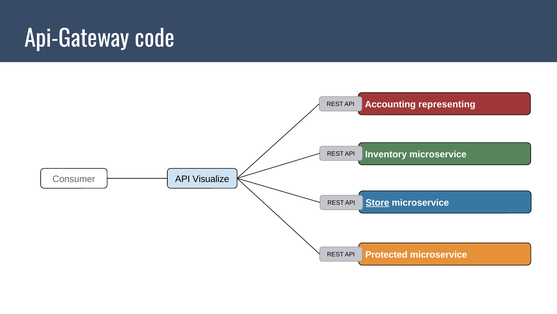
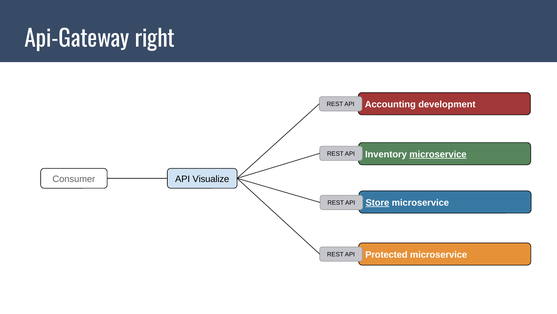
code: code -> right (155, 39)
representing: representing -> development (447, 104)
microservice underline: none -> present (438, 154)
